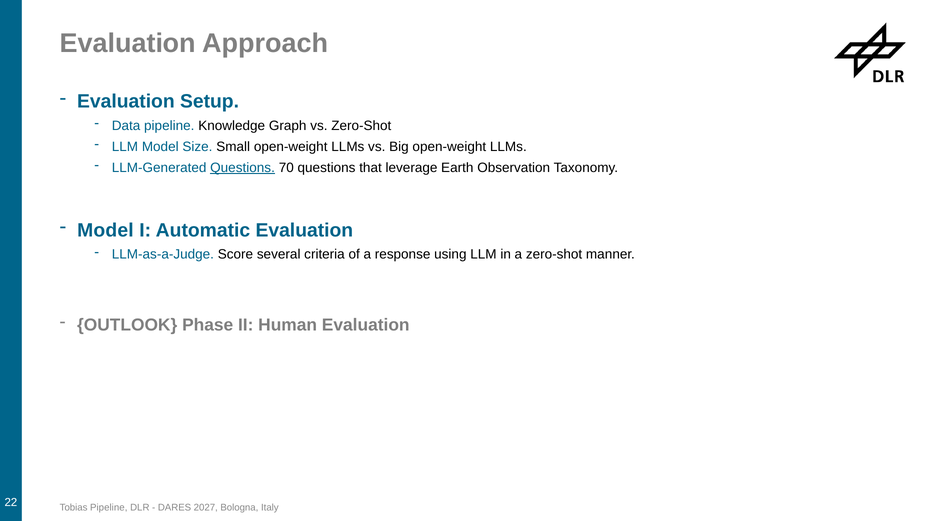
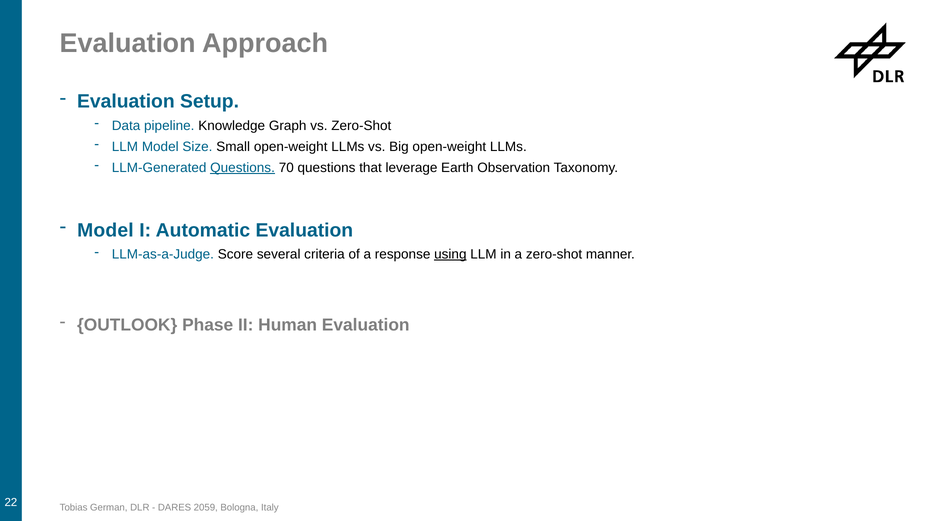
using underline: none -> present (450, 254)
Tobias Pipeline: Pipeline -> German (109, 508)
2027: 2027 -> 2059 (206, 508)
